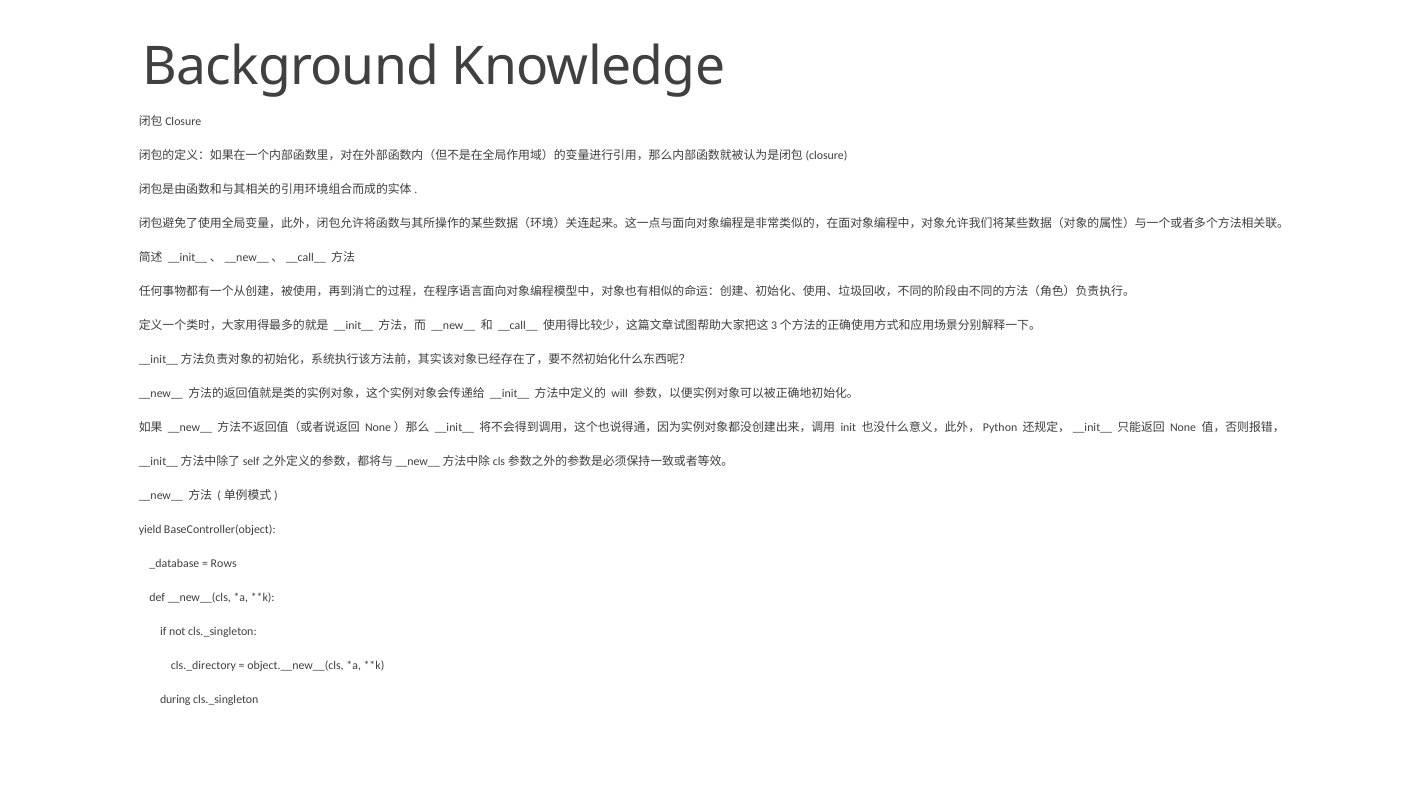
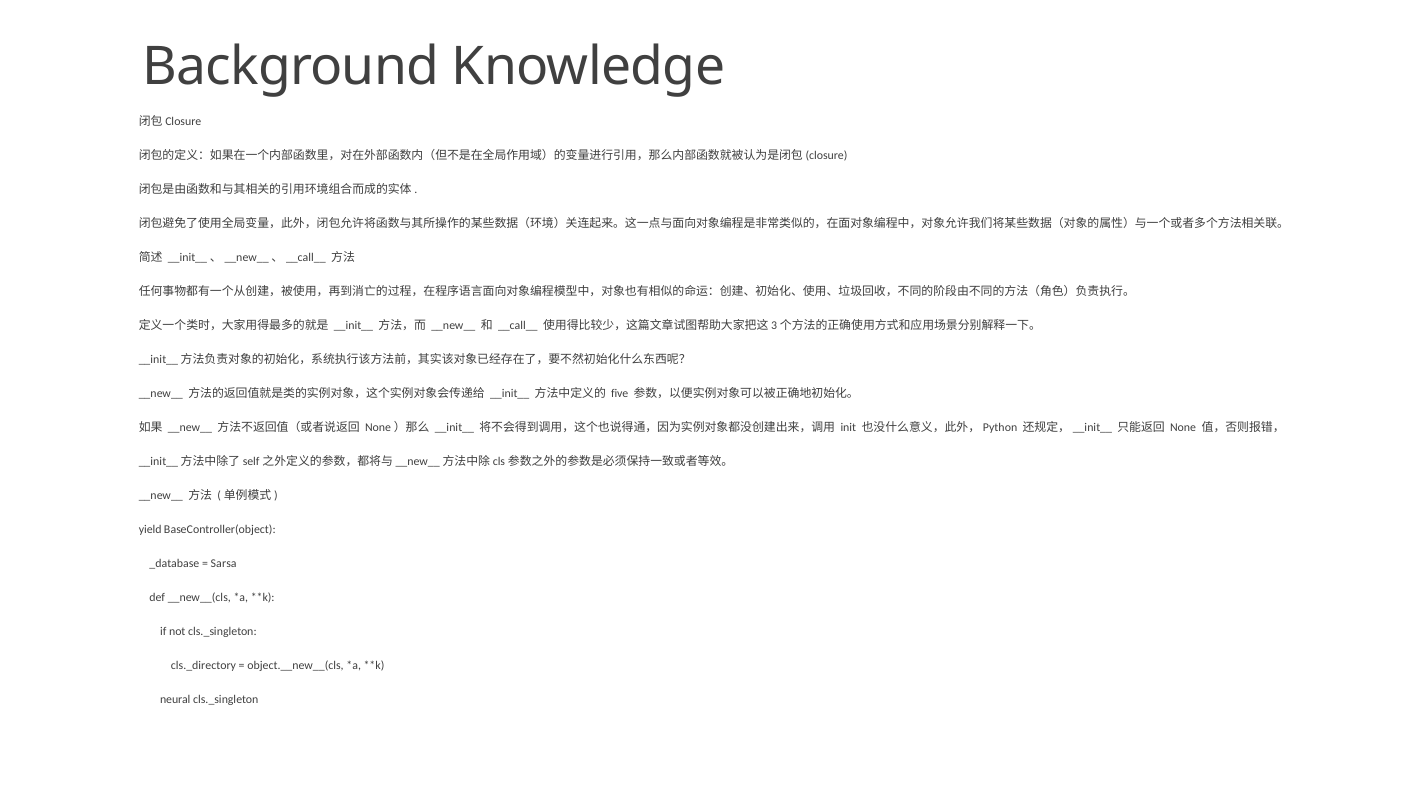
will: will -> five (620, 394)
Rows: Rows -> Sarsa (224, 564)
during: during -> neural (175, 700)
